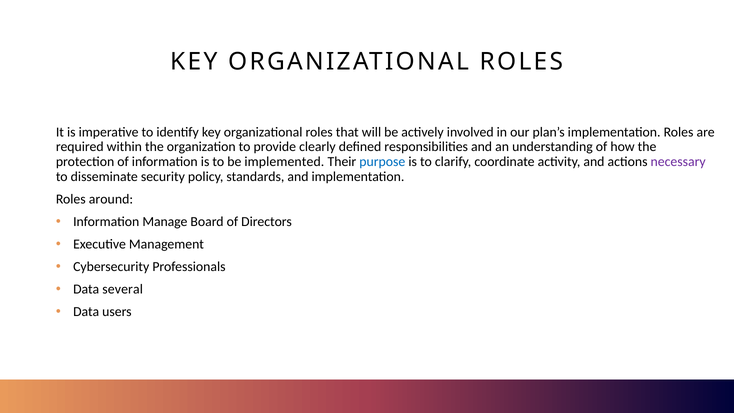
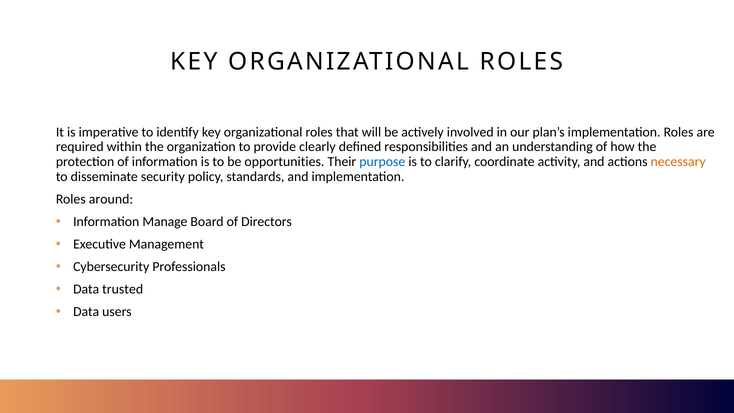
implemented: implemented -> opportunities (284, 162)
necessary colour: purple -> orange (678, 162)
several: several -> trusted (123, 289)
